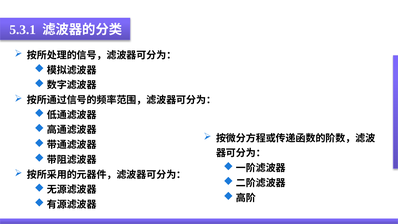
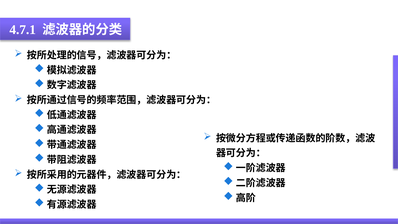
5.3.1: 5.3.1 -> 4.7.1 (23, 30)
